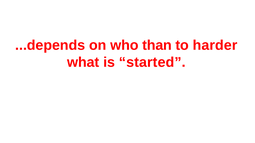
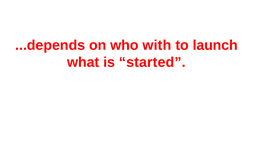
than: than -> with (157, 45)
harder: harder -> launch (215, 45)
